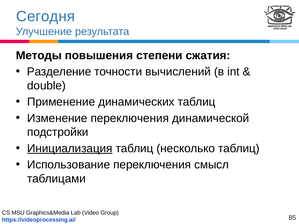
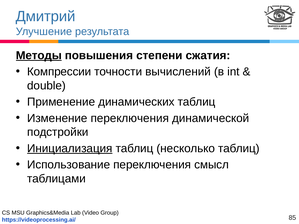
Сегодня: Сегодня -> Дмитрий (46, 16)
Методы underline: none -> present (39, 55)
Разделение: Разделение -> Компрессии (59, 72)
